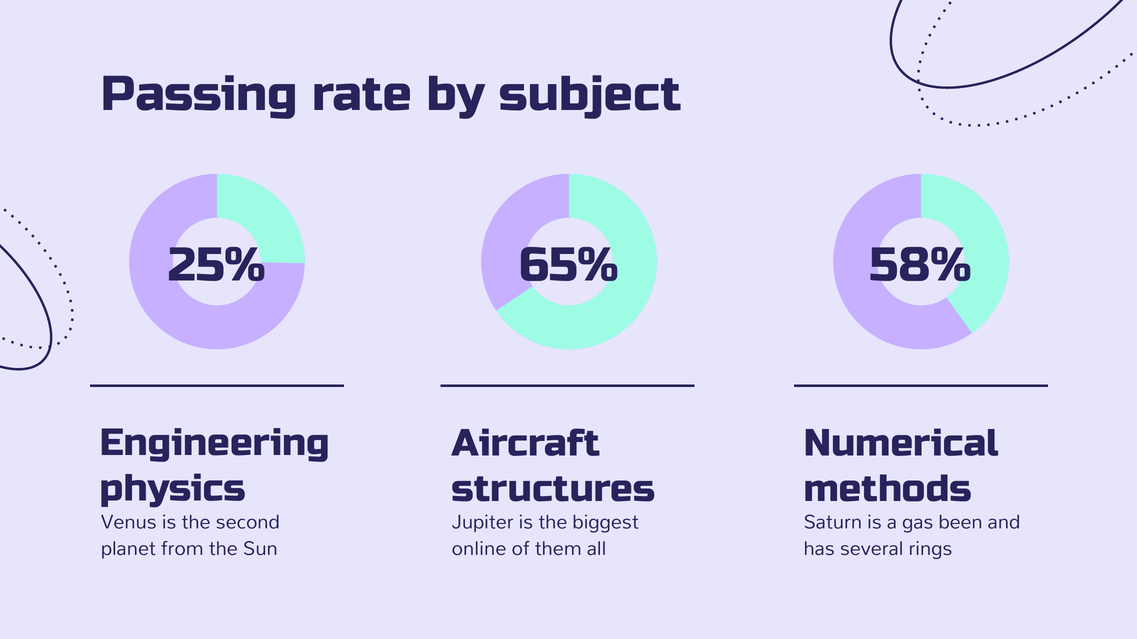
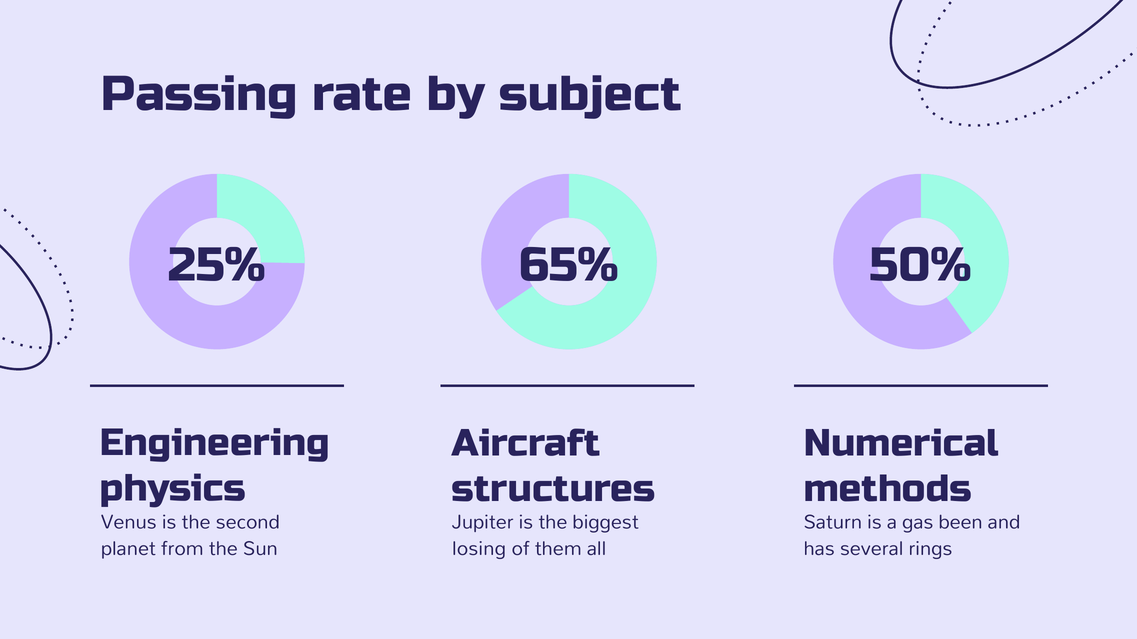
58%: 58% -> 50% (921, 265)
online: online -> losing (479, 549)
